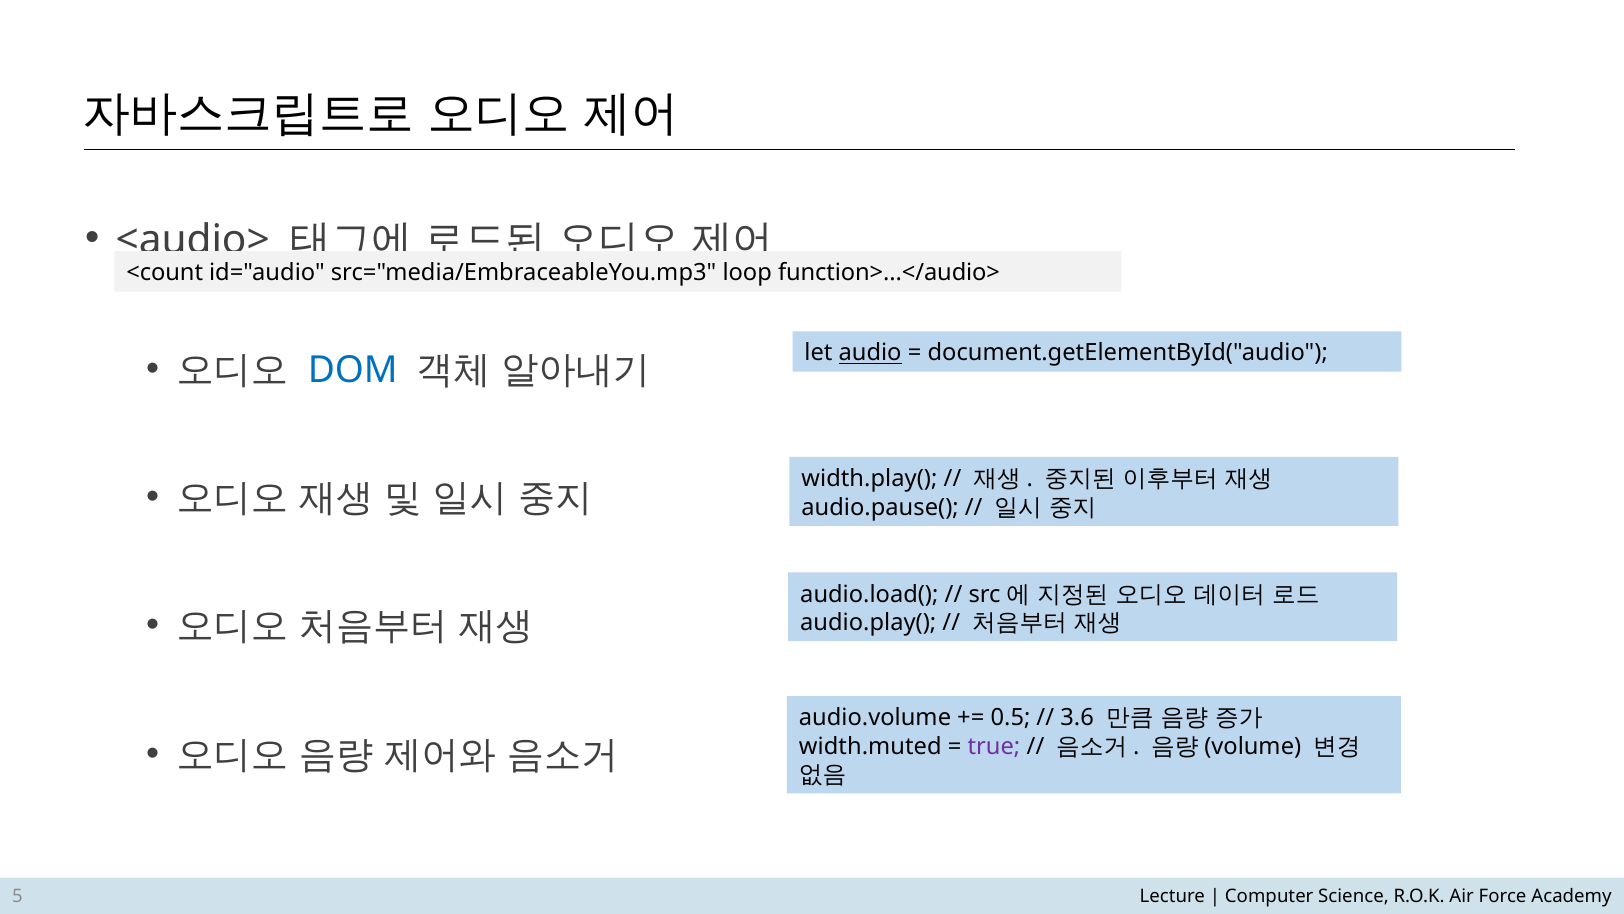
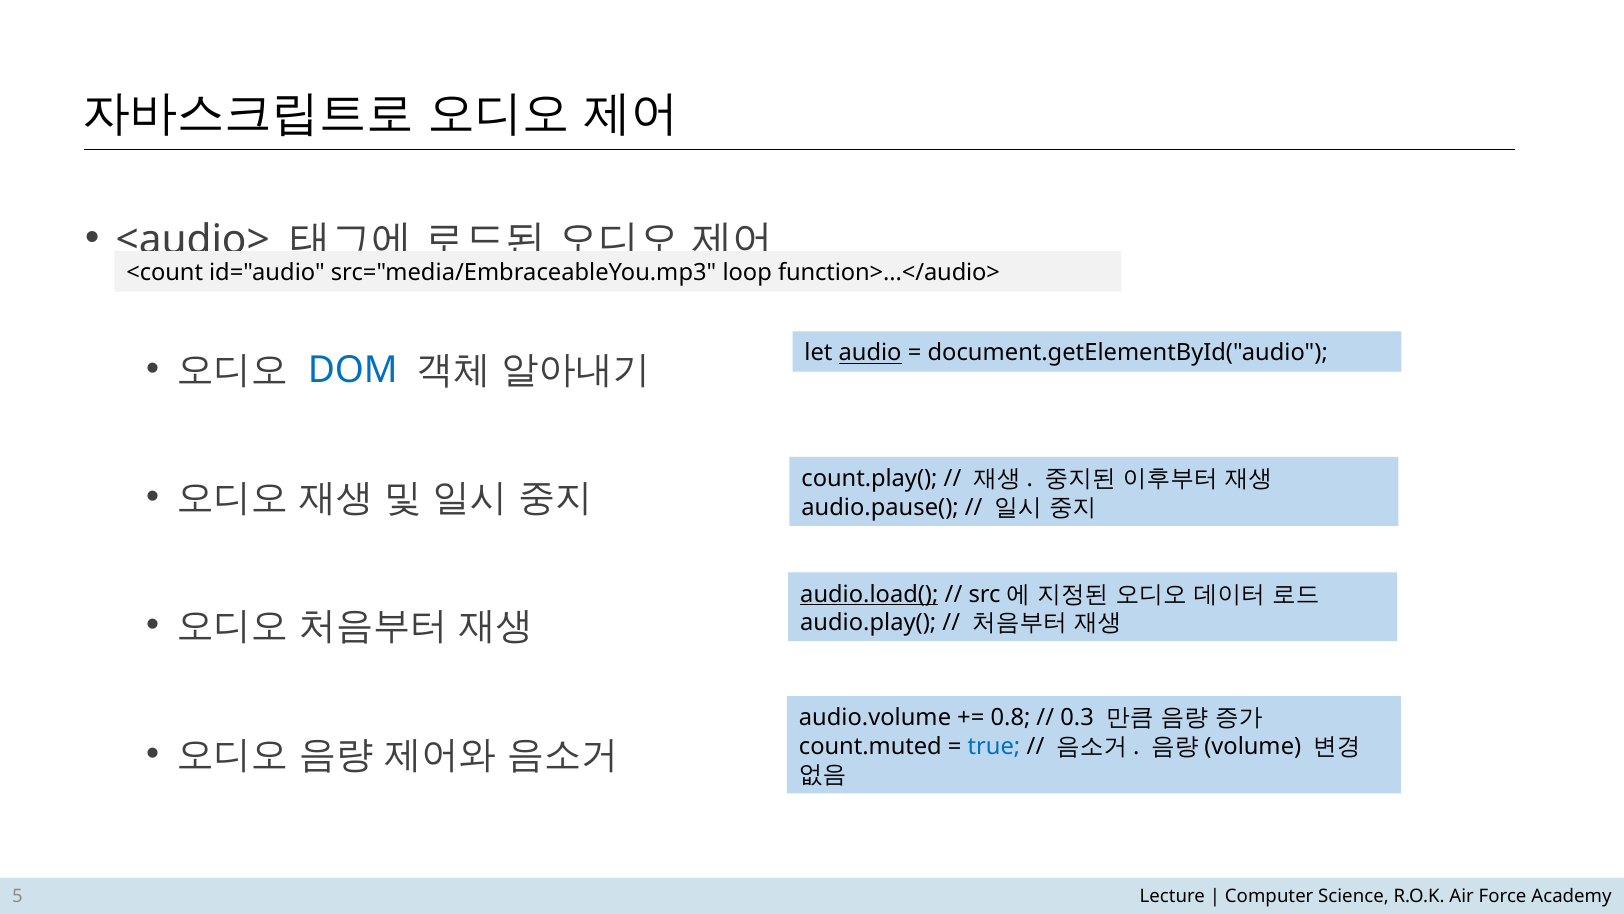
width.play(: width.play( -> count.play( (869, 479)
audio.load( underline: none -> present (869, 594)
0.5: 0.5 -> 0.8 (1011, 718)
3.6: 3.6 -> 0.3 (1077, 718)
width.muted: width.muted -> count.muted (870, 746)
true colour: purple -> blue (994, 746)
